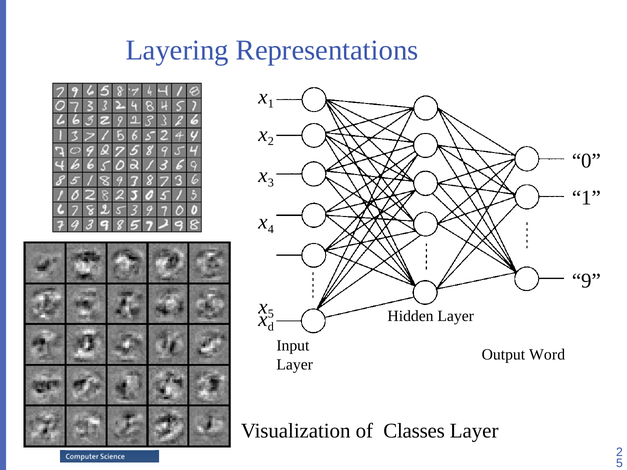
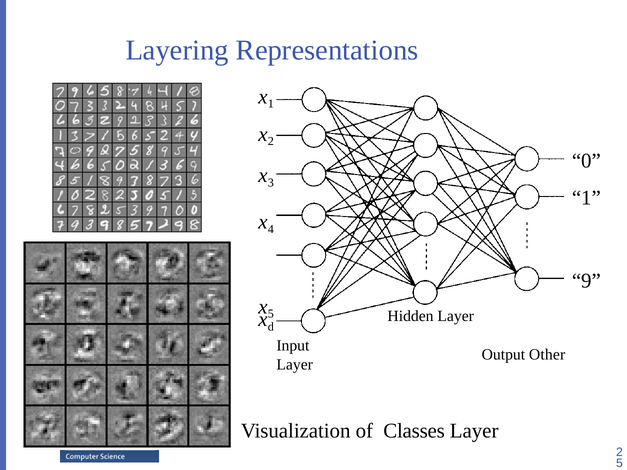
Word: Word -> Other (547, 355)
